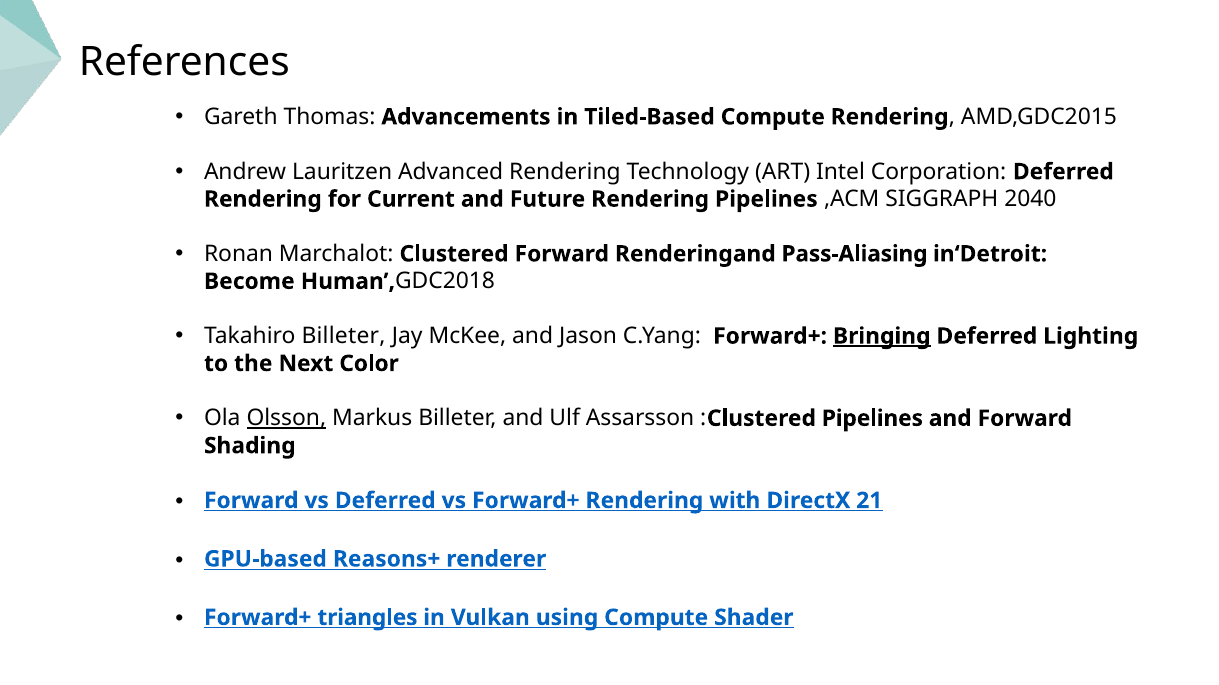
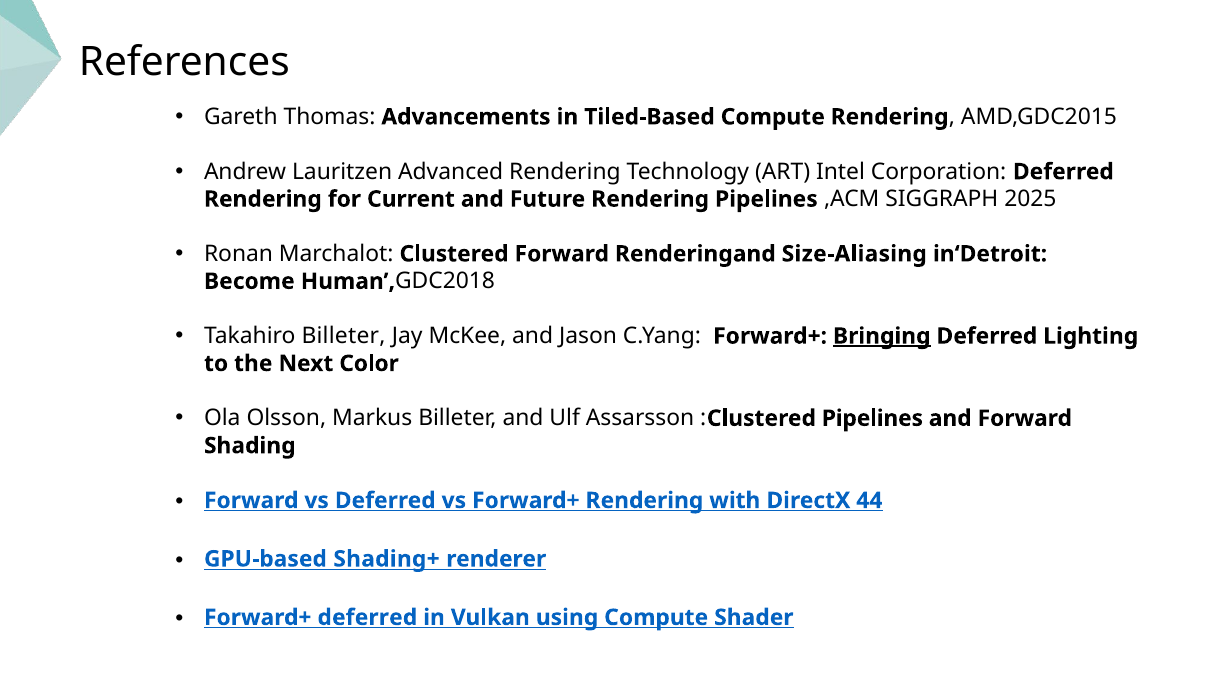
2040: 2040 -> 2025 (1030, 199)
Pass-Aliasing: Pass-Aliasing -> Size-Aliasing (854, 254)
Olsson underline: present -> none (286, 419)
21: 21 -> 44 (869, 501)
Reasons+: Reasons+ -> Shading+ (386, 560)
Forward+ triangles: triangles -> deferred (367, 618)
